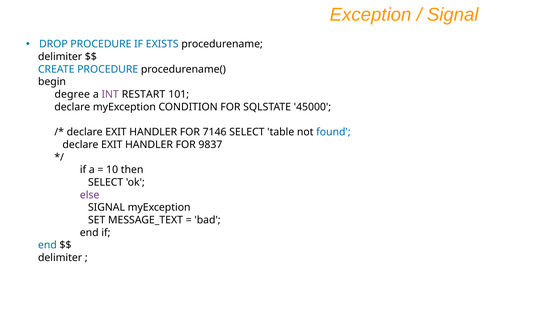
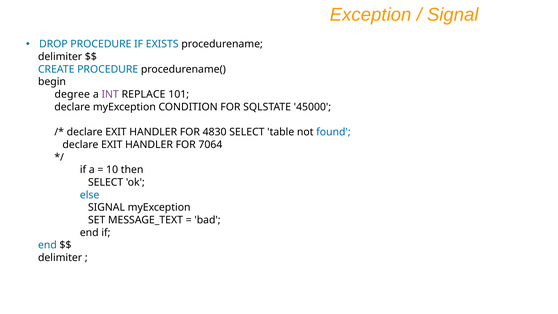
RESTART: RESTART -> REPLACE (144, 94)
7146: 7146 -> 4830 (215, 132)
9837: 9837 -> 7064 (210, 145)
else colour: purple -> blue (90, 195)
